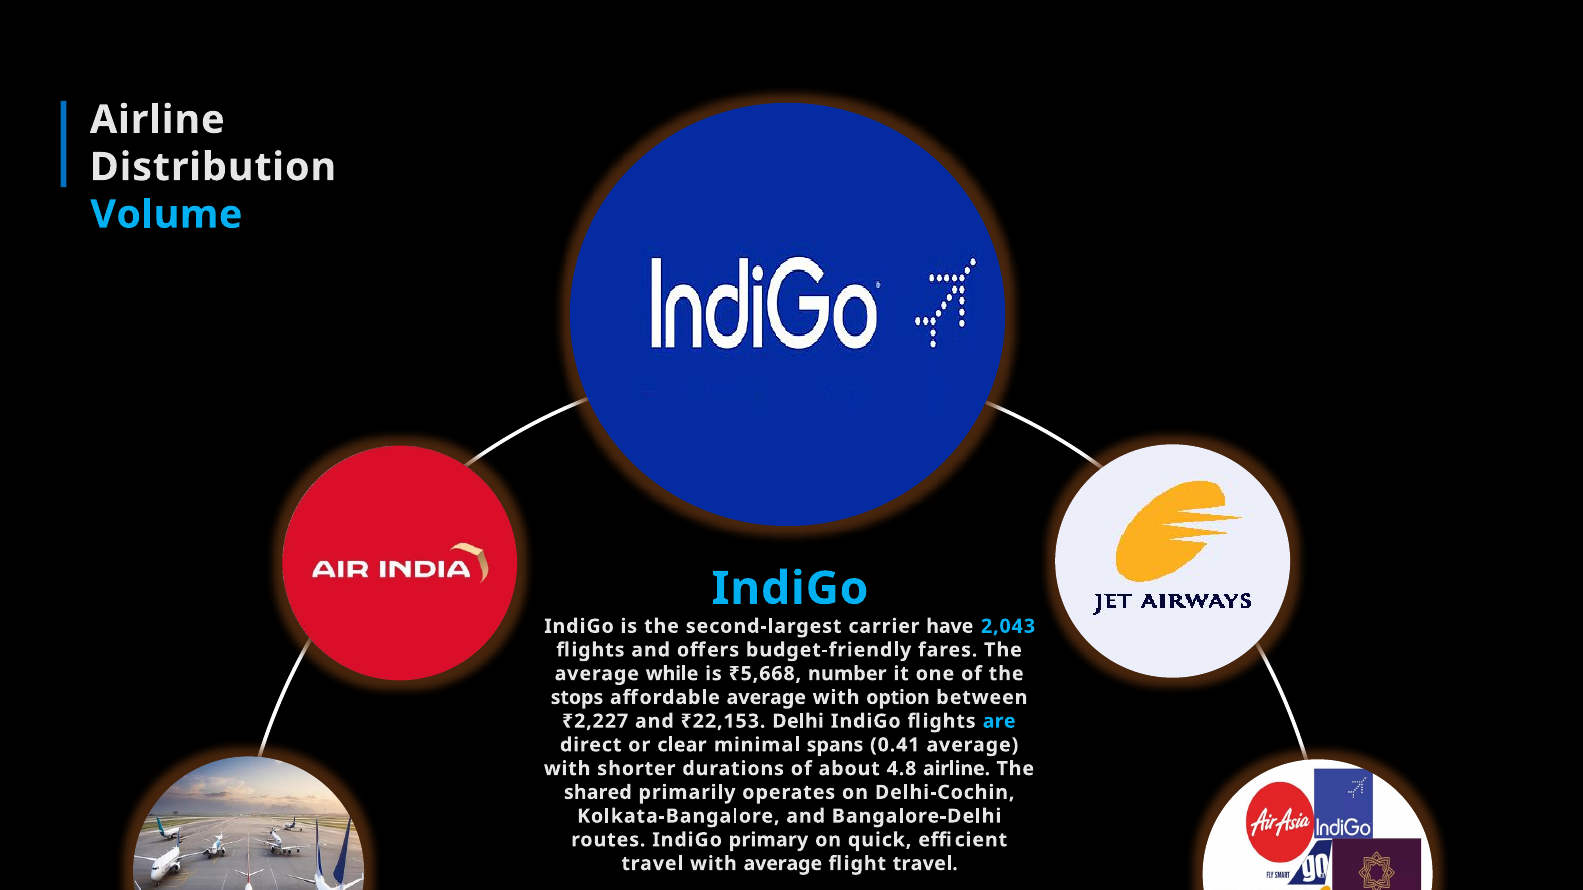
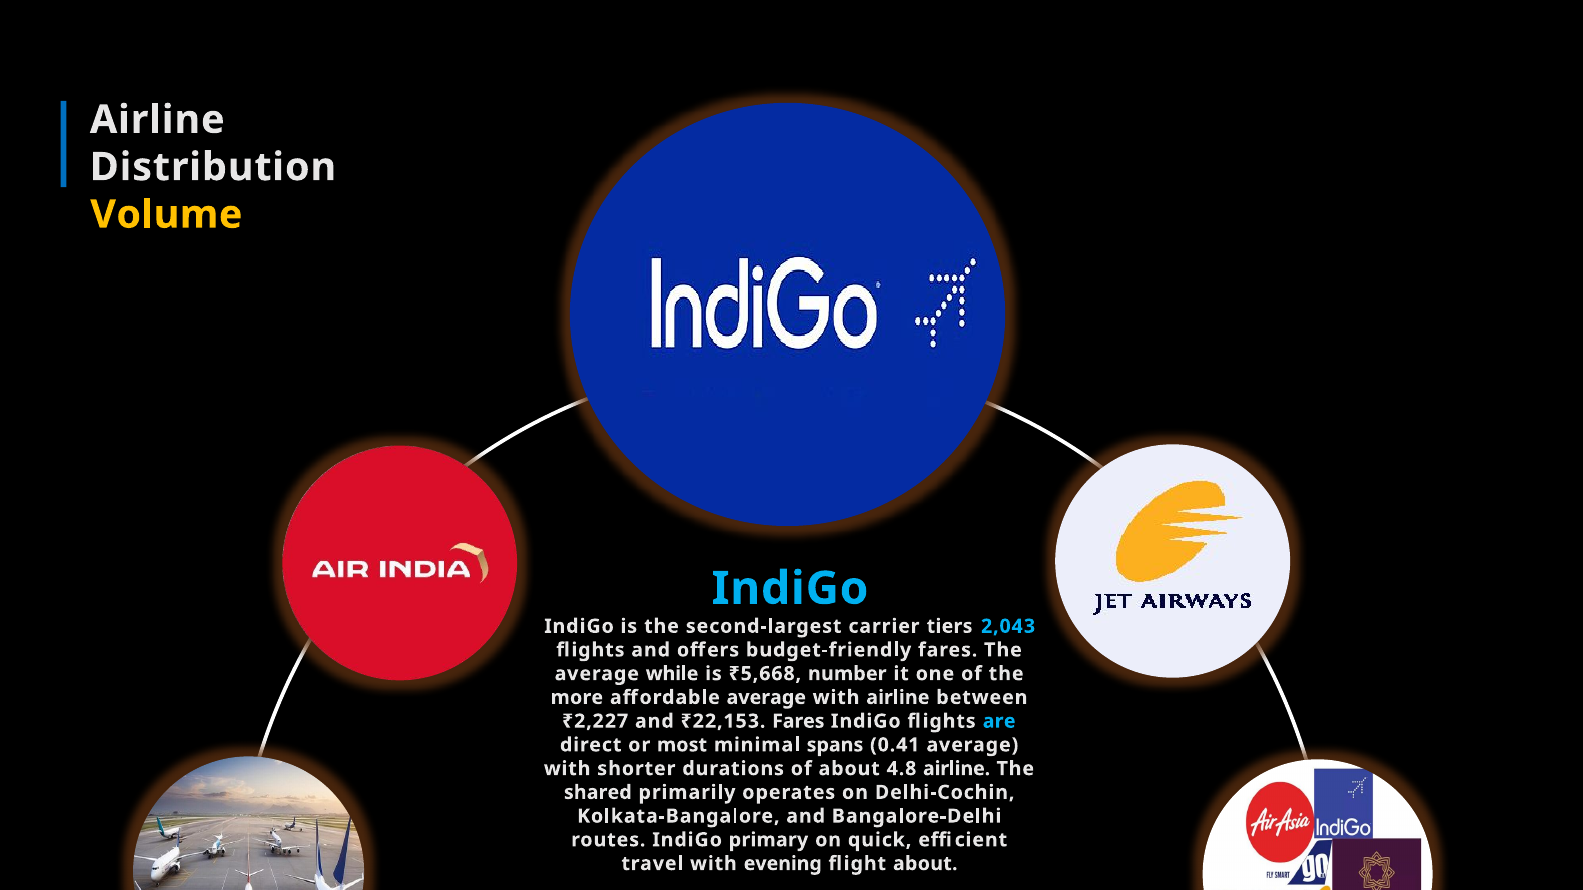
Volume colour: light blue -> yellow (166, 215)
have: have -> tiers (950, 627)
stops: stops -> more (577, 698)
with option: option -> airline (898, 698)
₹22,153 Delhi: Delhi -> Fares (798, 722)
clear: clear -> most (682, 745)
with average: average -> evening (783, 864)
flight travel: travel -> about (925, 864)
